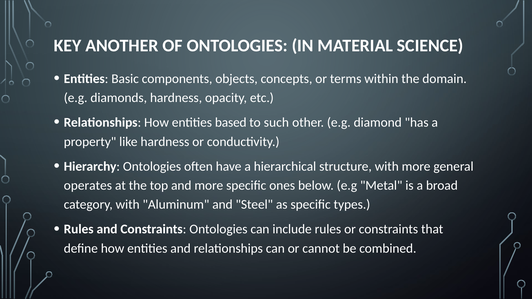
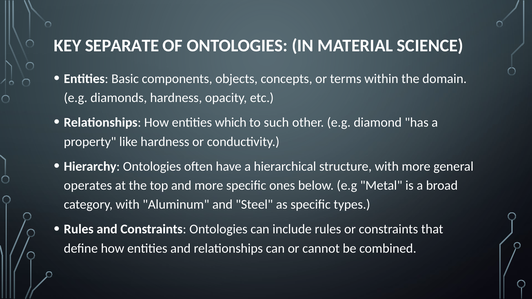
ANOTHER: ANOTHER -> SEPARATE (122, 46)
based: based -> which (231, 123)
